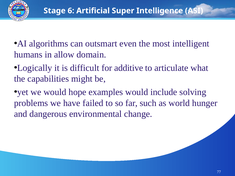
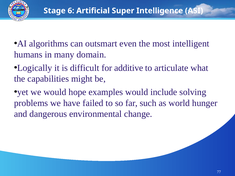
allow: allow -> many (64, 55)
